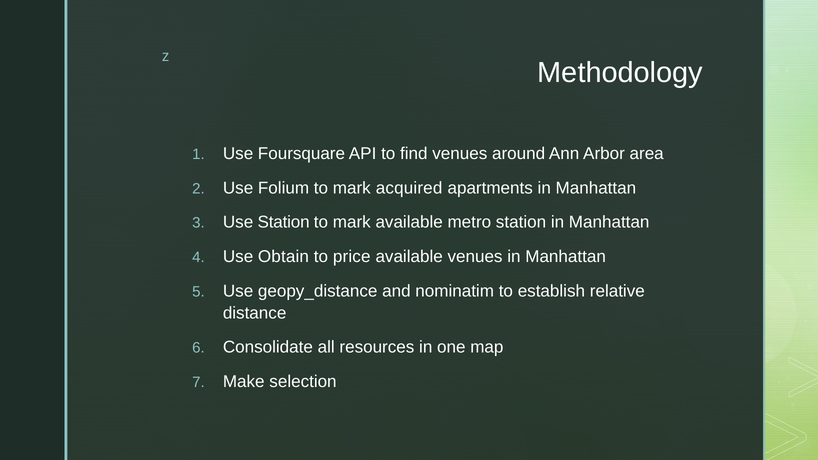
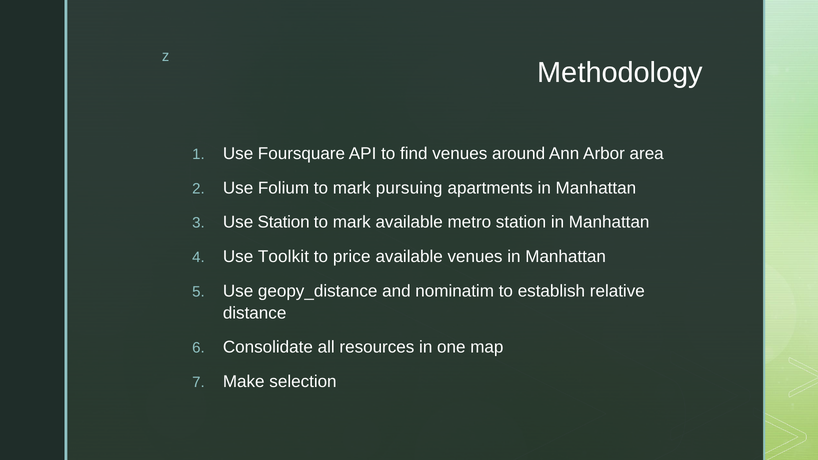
acquired: acquired -> pursuing (409, 188)
Obtain: Obtain -> Toolkit (283, 257)
